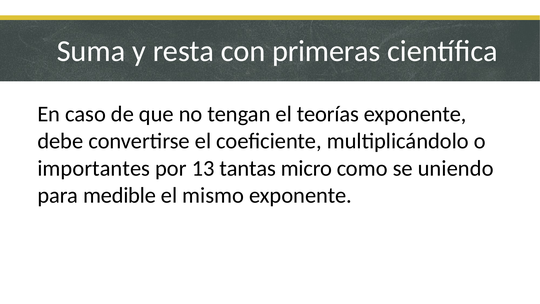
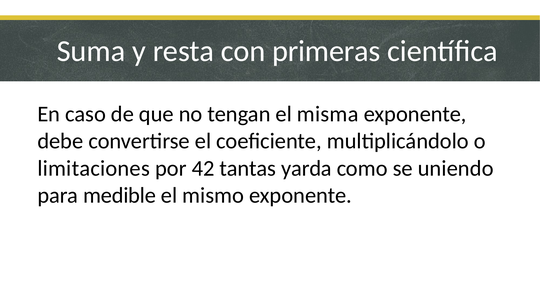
teorías: teorías -> misma (328, 114)
importantes: importantes -> limitaciones (94, 168)
13: 13 -> 42 (203, 168)
micro: micro -> yarda (306, 168)
